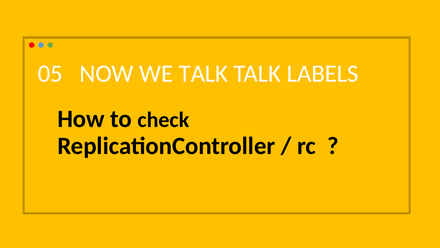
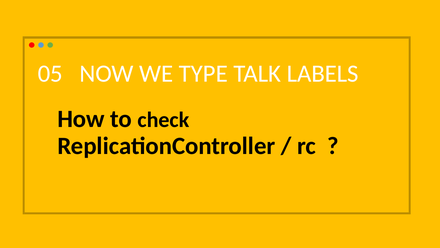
WE TALK: TALK -> TYPE (203, 73)
